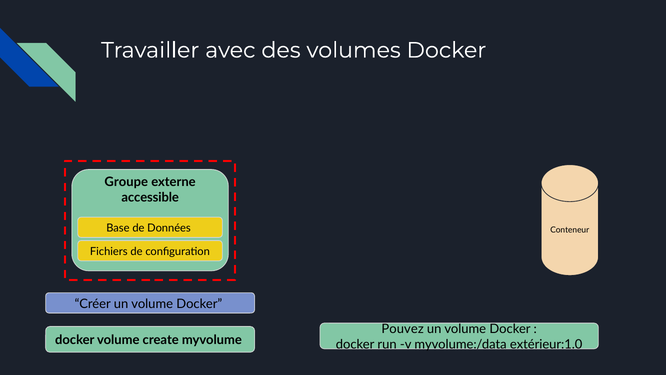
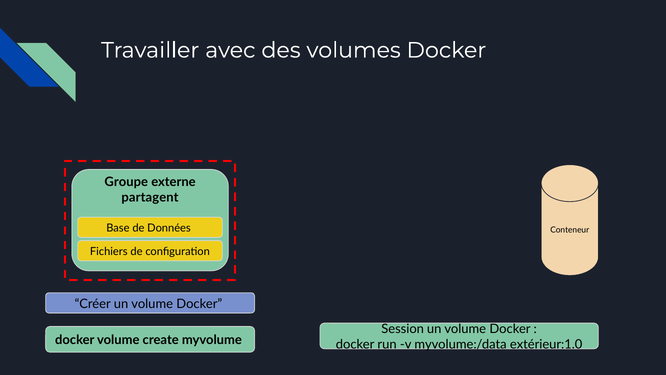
accessible: accessible -> partagent (150, 197)
Pouvez: Pouvez -> Session (403, 329)
